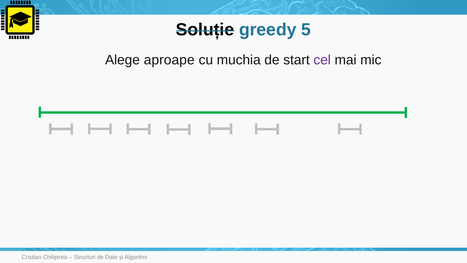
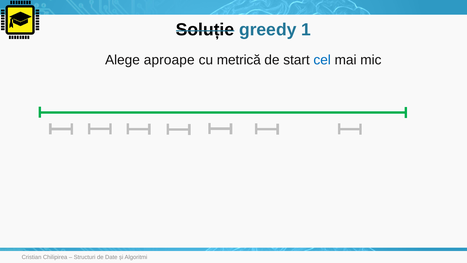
5: 5 -> 1 (306, 30)
muchia: muchia -> metrică (239, 60)
cel colour: purple -> blue (322, 60)
